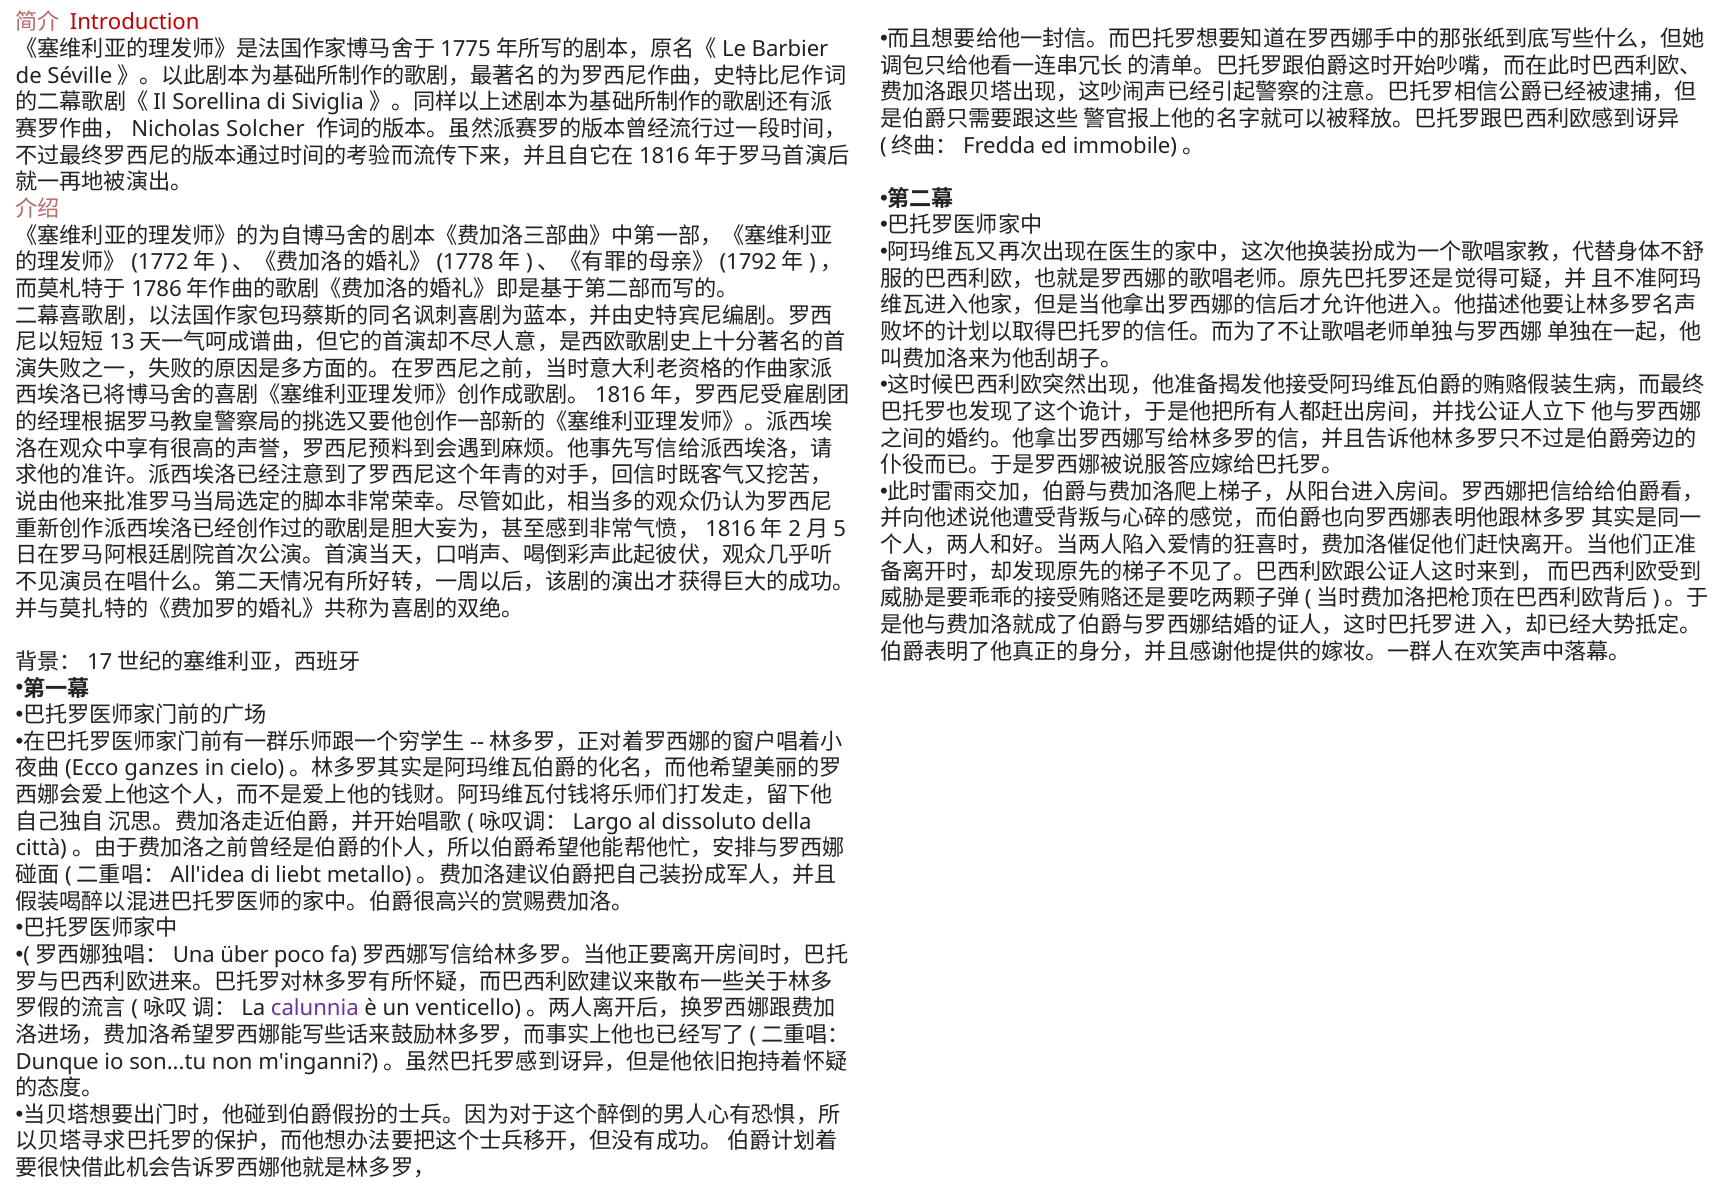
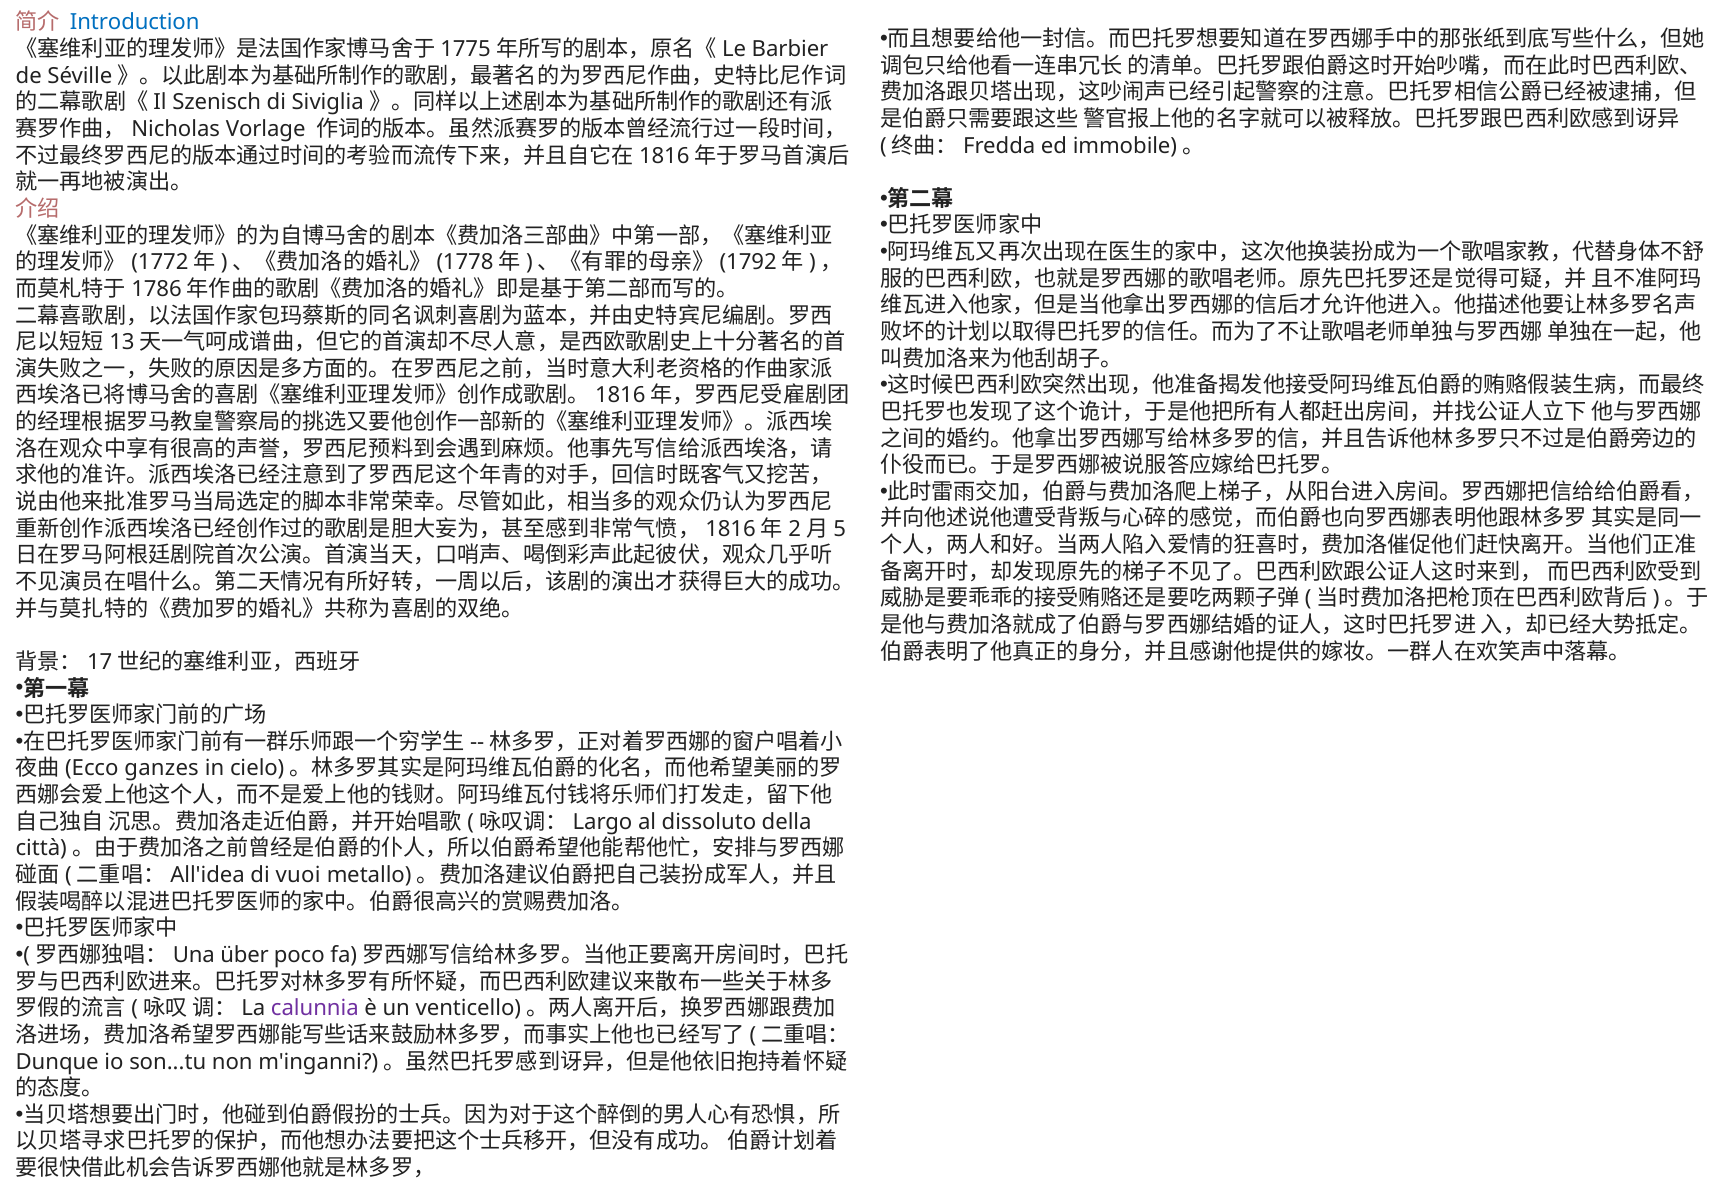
Introduction colour: red -> blue (135, 23)
Sorellina: Sorellina -> Szenisch (217, 103)
Solcher: Solcher -> Vorlage (266, 129)
liebt: liebt -> vuoi (298, 875)
